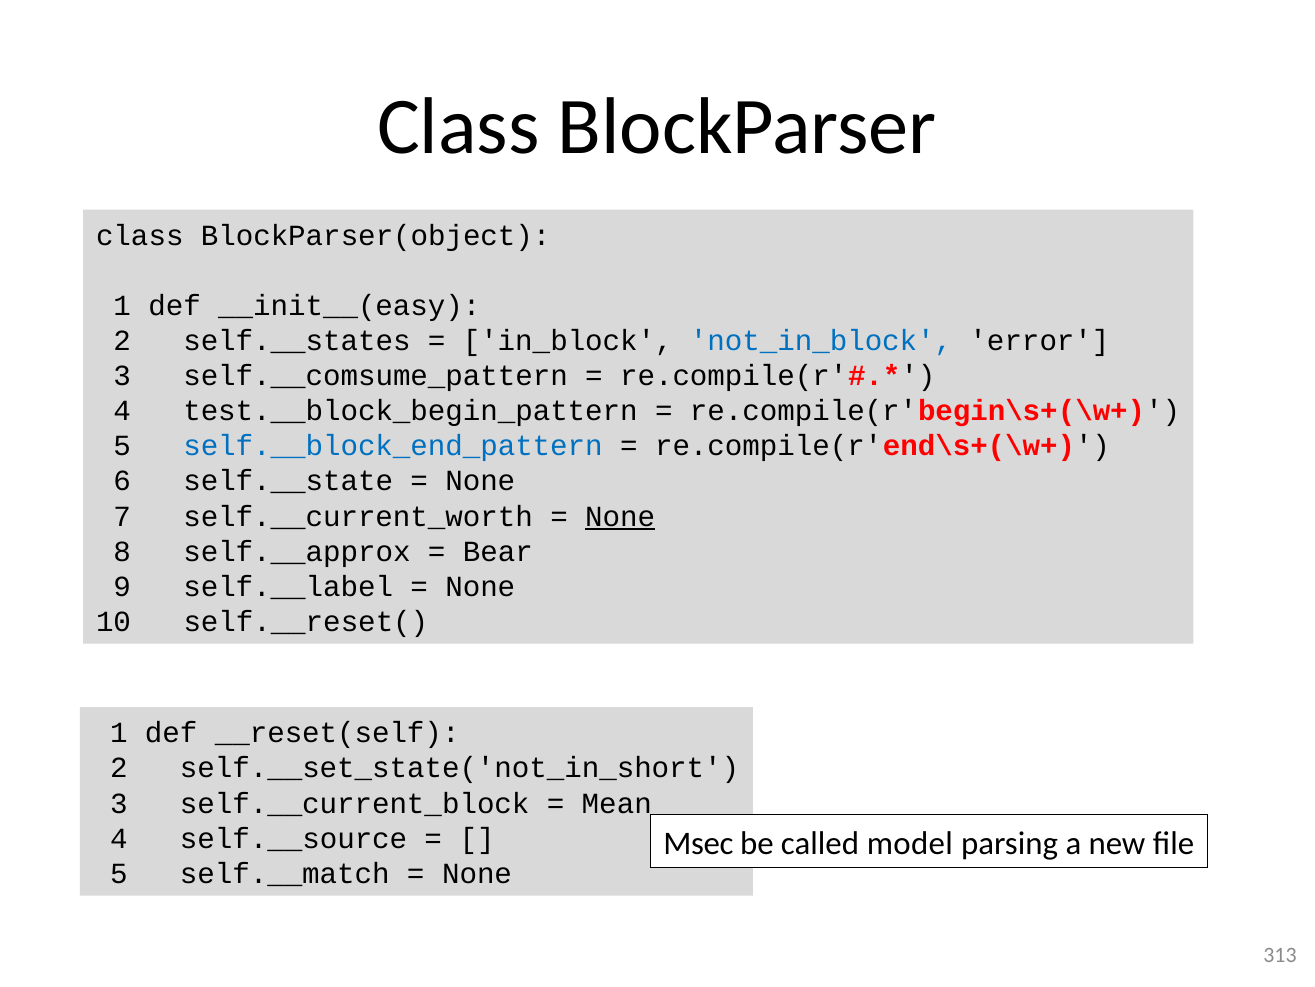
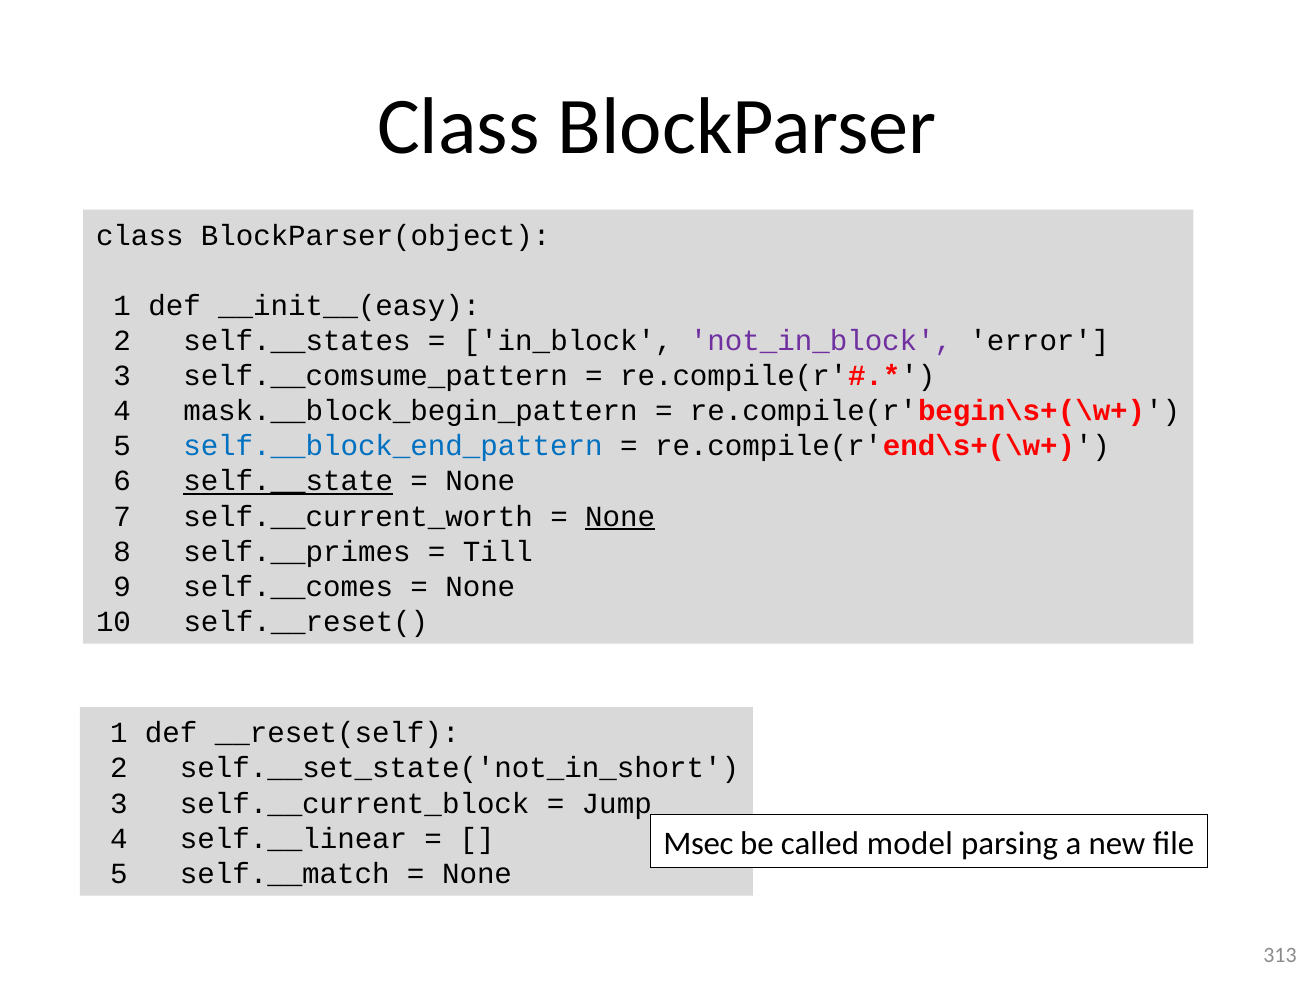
not_in_block colour: blue -> purple (821, 341)
test.__block_begin_pattern: test.__block_begin_pattern -> mask.__block_begin_pattern (410, 411)
self.__state underline: none -> present (288, 481)
self.__approx: self.__approx -> self.__primes (297, 551)
Bear: Bear -> Till (498, 551)
self.__label: self.__label -> self.__comes (288, 586)
Mean: Mean -> Jump (617, 803)
self.__source: self.__source -> self.__linear (294, 838)
